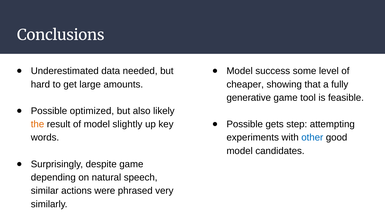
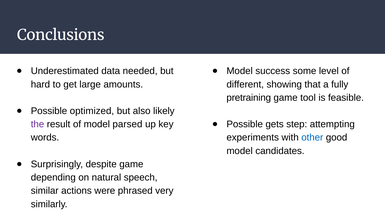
cheaper: cheaper -> different (245, 84)
generative: generative -> pretraining (249, 97)
the colour: orange -> purple (38, 124)
slightly: slightly -> parsed (127, 124)
